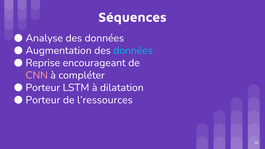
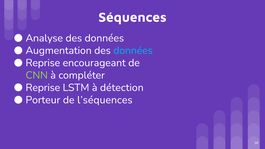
CNN colour: pink -> light green (37, 75)
Porteur: Porteur -> Reprise (43, 88)
dilatation: dilatation -> détection (122, 88)
l’ressources: l’ressources -> l’séquences (105, 100)
